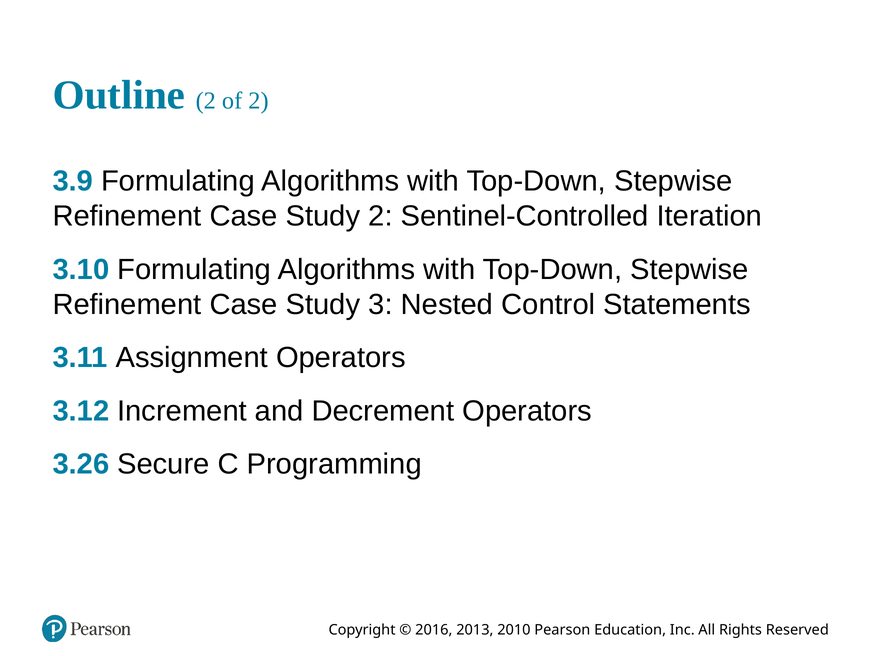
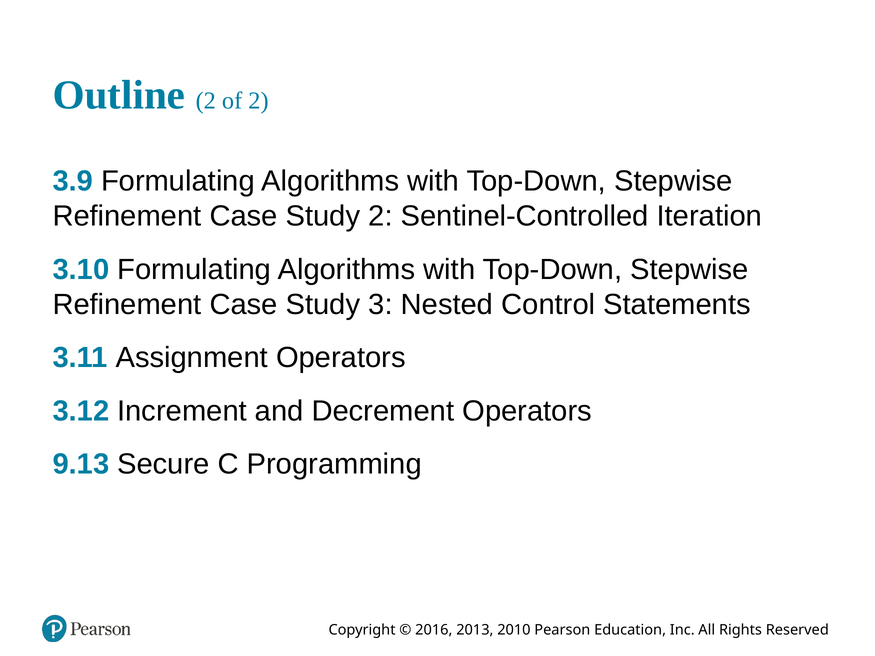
3.26: 3.26 -> 9.13 (81, 464)
